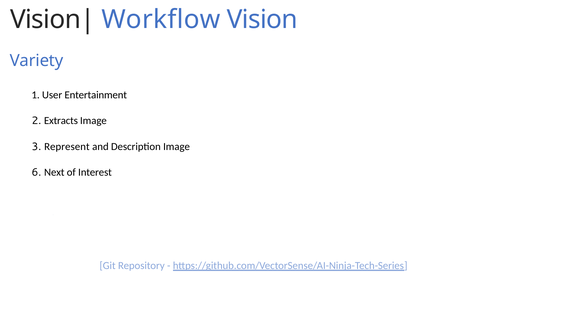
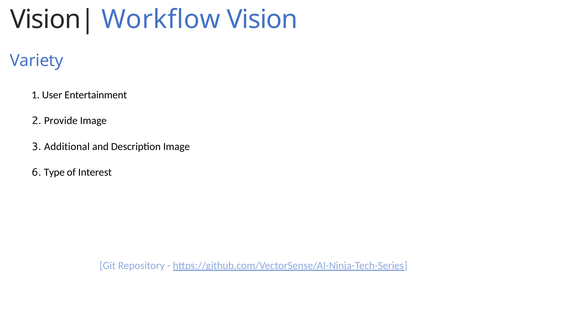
Extracts: Extracts -> Provide (61, 121)
Represent: Represent -> Additional (67, 146)
Next: Next -> Type (54, 172)
